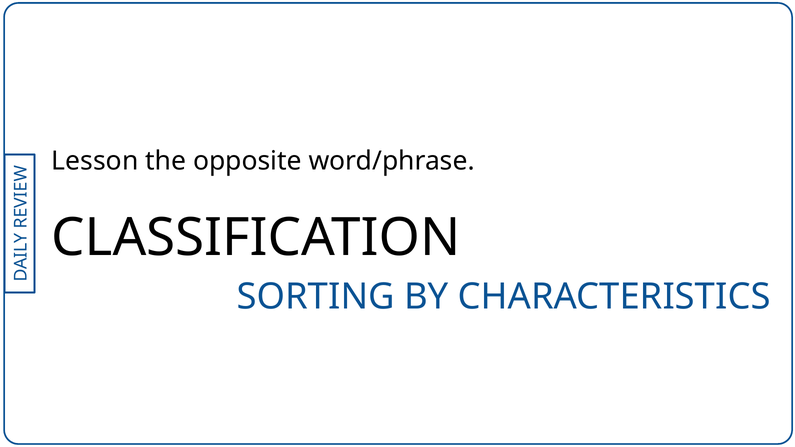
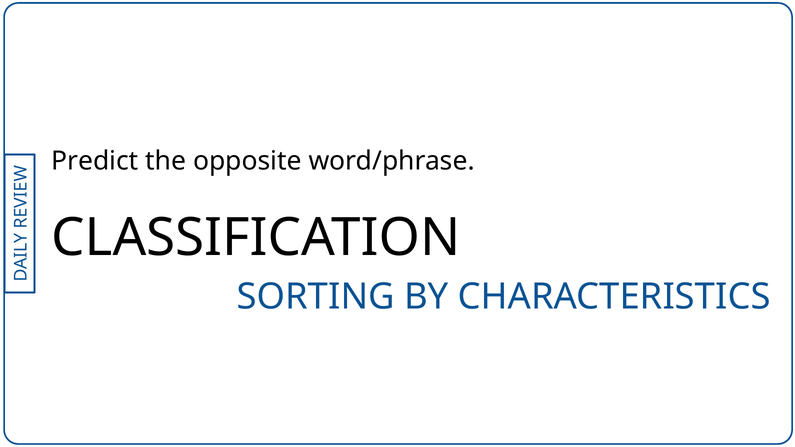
Lesson: Lesson -> Predict (95, 161)
